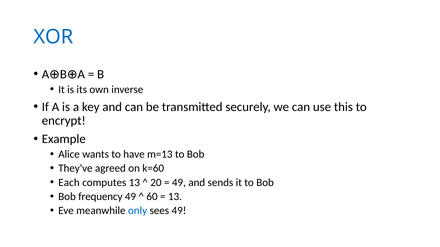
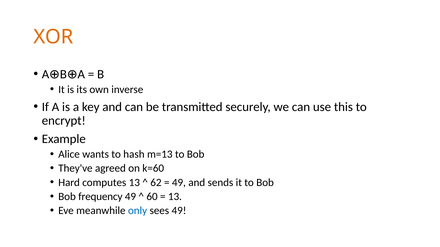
XOR colour: blue -> orange (53, 37)
have: have -> hash (134, 154)
Each: Each -> Hard (69, 183)
20: 20 -> 62 (156, 183)
